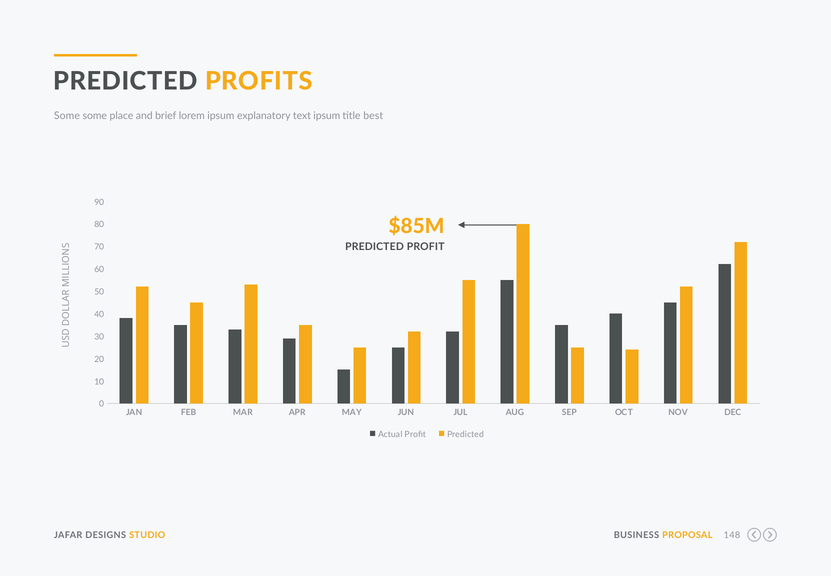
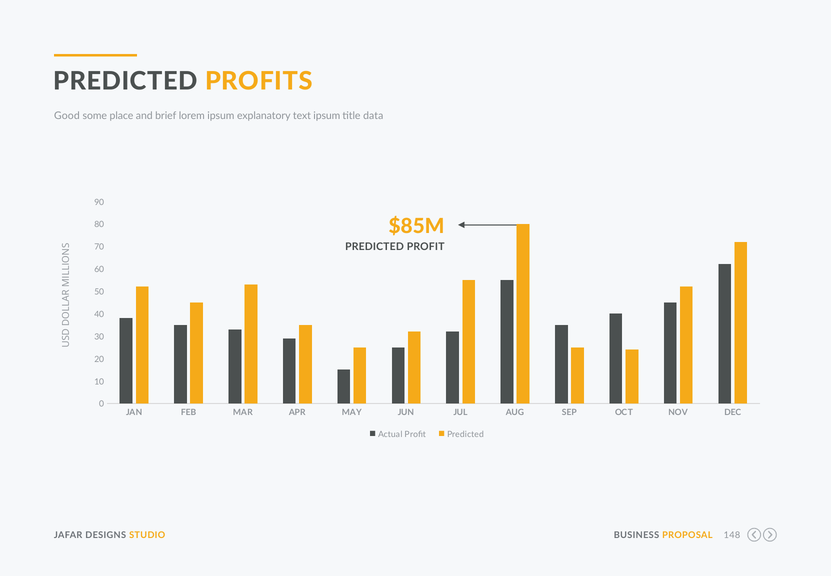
Some: Some -> Good (67, 116)
best: best -> data (373, 116)
